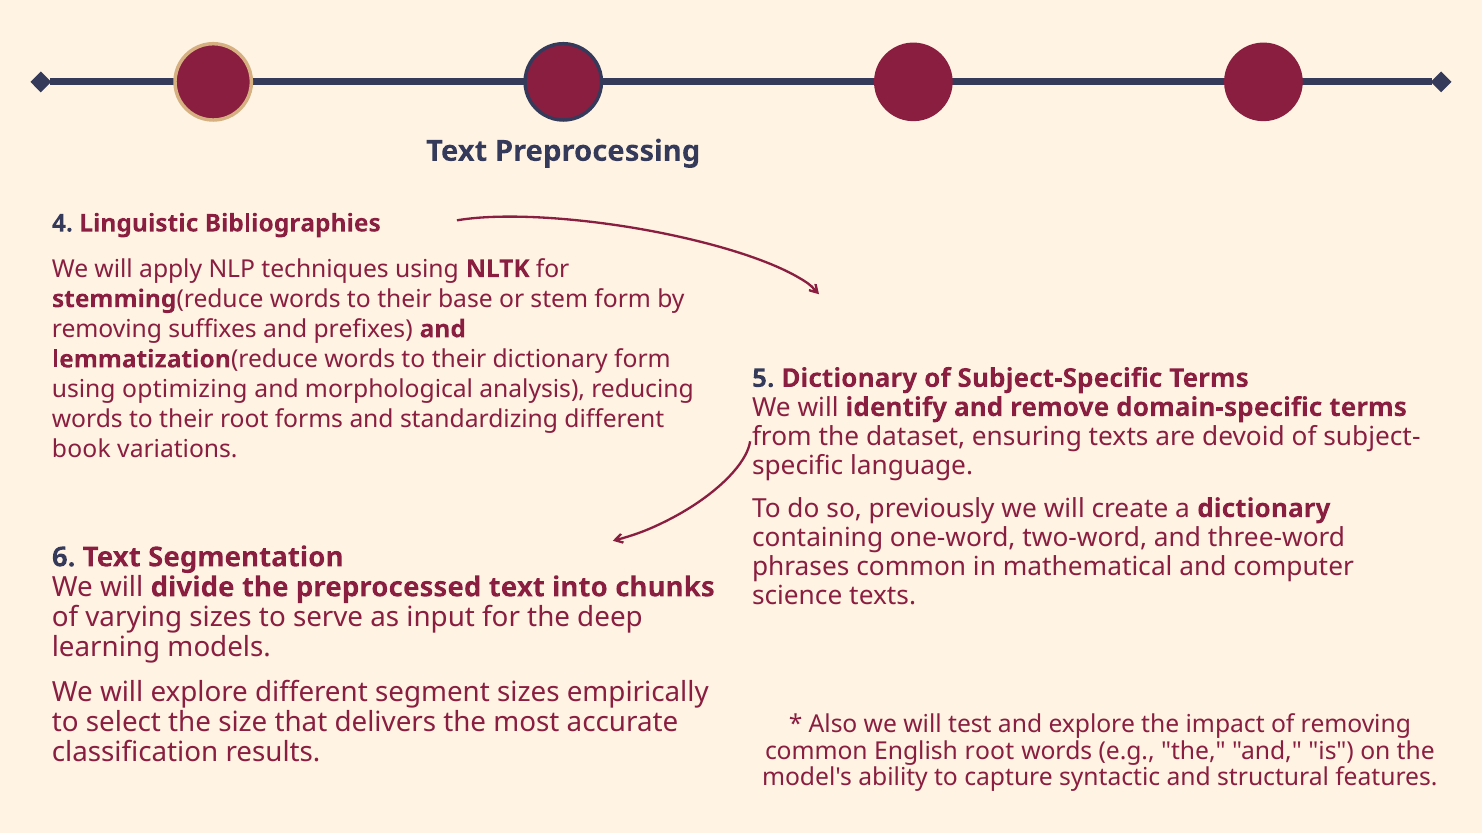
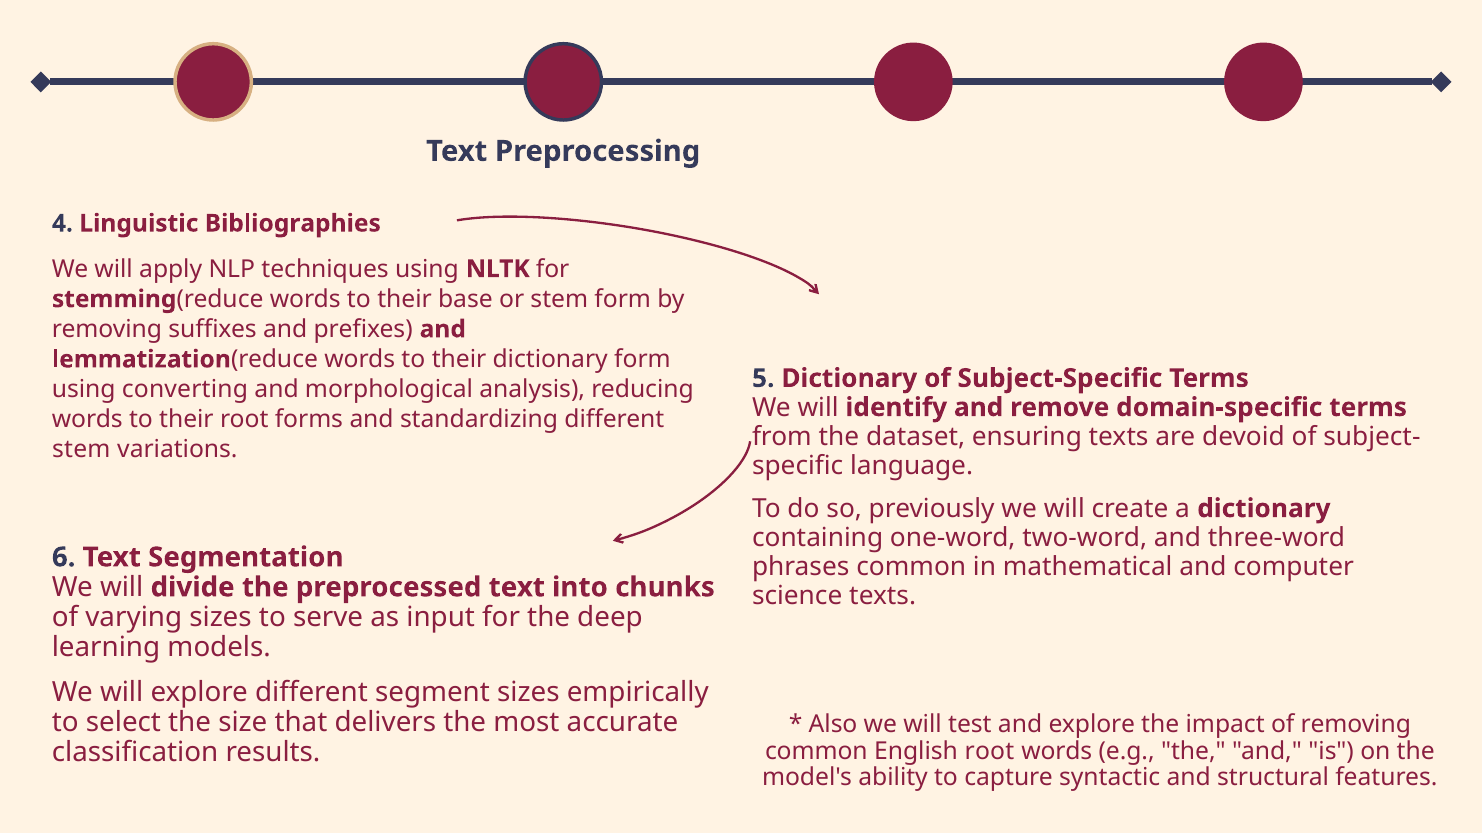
optimizing: optimizing -> converting (185, 390)
book: book -> stem (81, 450)
